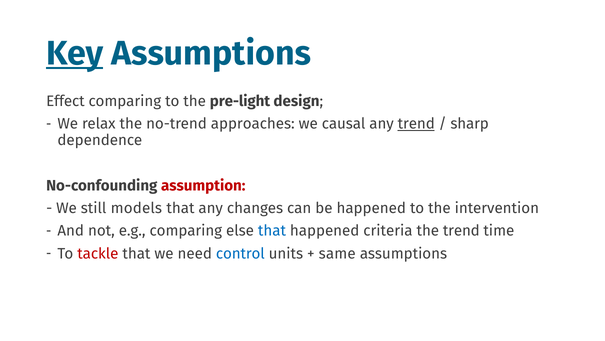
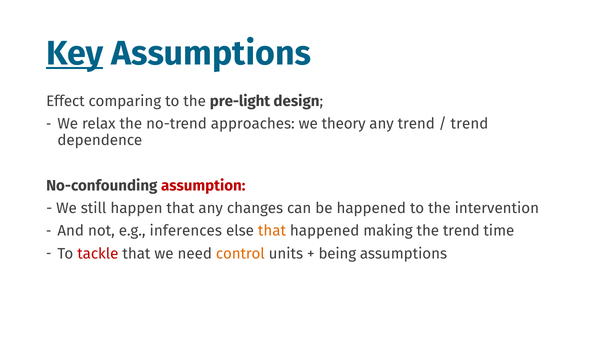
causal: causal -> theory (344, 124)
trend underline: present -> none (416, 124)
sharp: sharp -> trend (469, 124)
models: models -> happen (136, 208)
e.g comparing: comparing -> inferences (186, 230)
that colour: blue -> orange (272, 230)
criteria: criteria -> making (388, 230)
control colour: blue -> orange (240, 253)
same: same -> being (337, 253)
